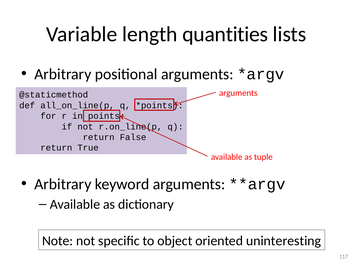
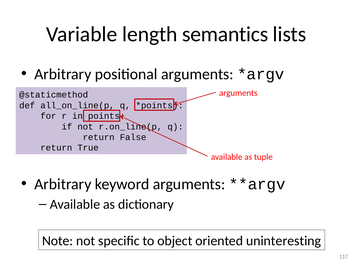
quantities: quantities -> semantics (225, 34)
